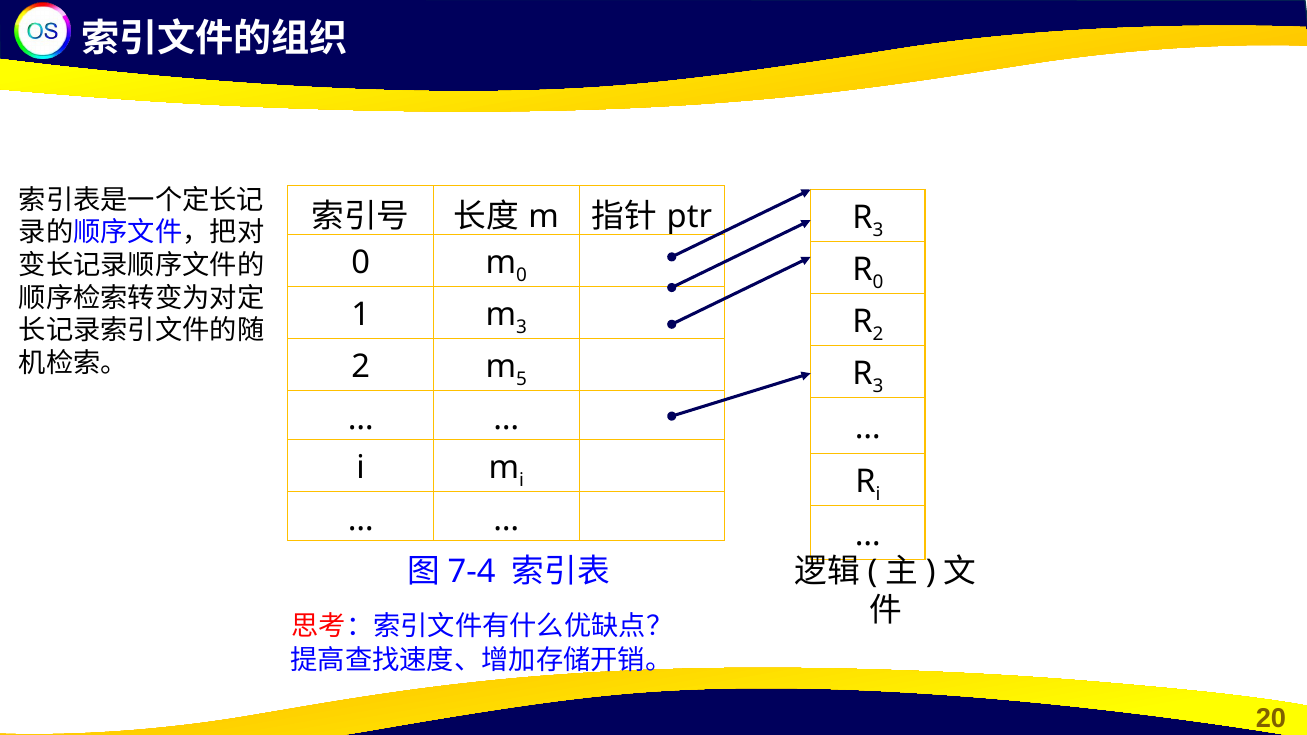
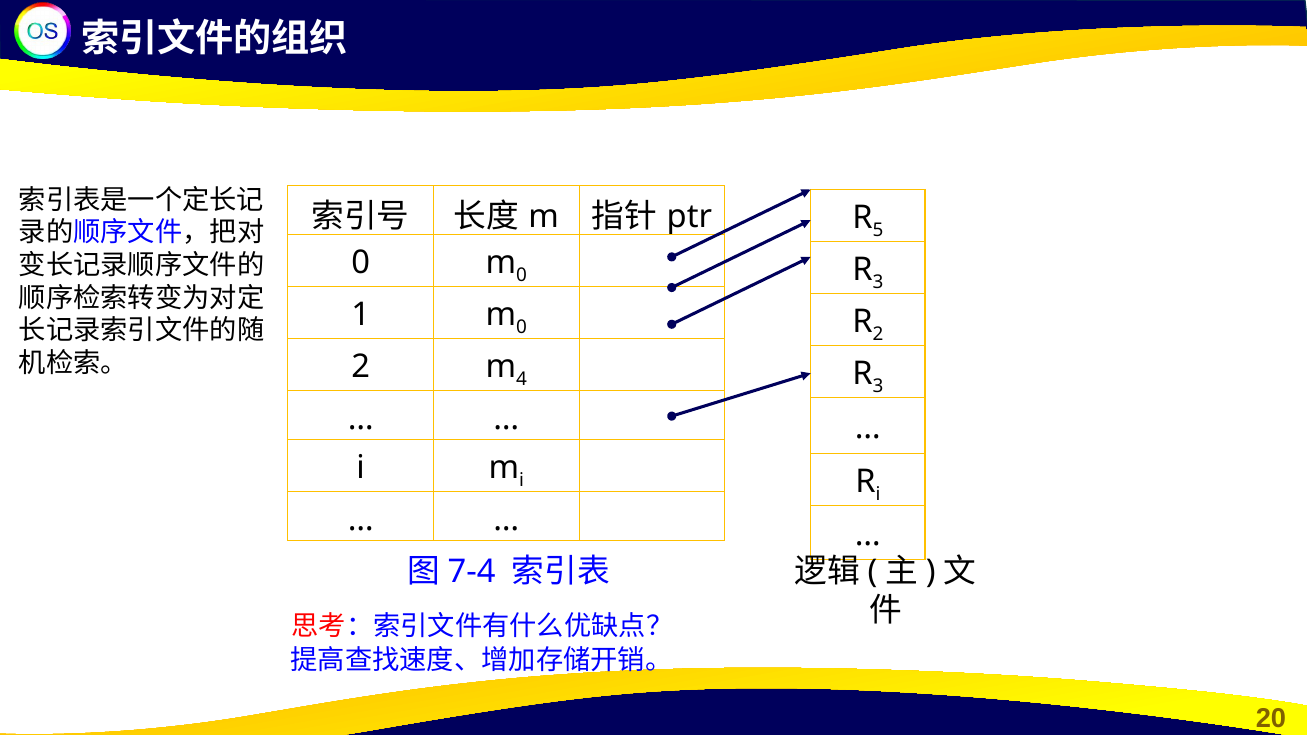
3: 3 -> 5 (878, 230)
0: 0 -> 3 (878, 282)
3: 3 -> 0 (522, 327)
5: 5 -> 4 (522, 379)
